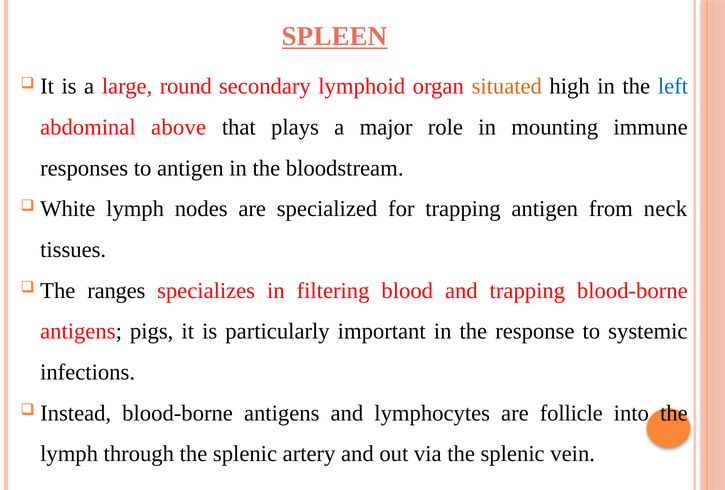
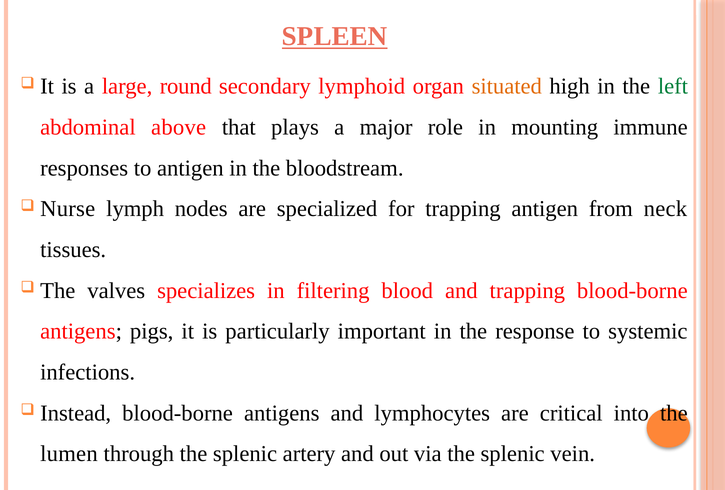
left colour: blue -> green (673, 86)
White: White -> Nurse (68, 209)
ranges: ranges -> valves (116, 290)
follicle: follicle -> critical (571, 413)
lymph: lymph -> lumen (69, 454)
